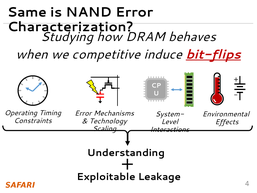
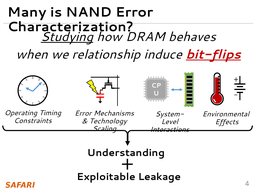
Same: Same -> Many (27, 12)
Studying underline: none -> present (67, 37)
competitive: competitive -> relationship (106, 54)
